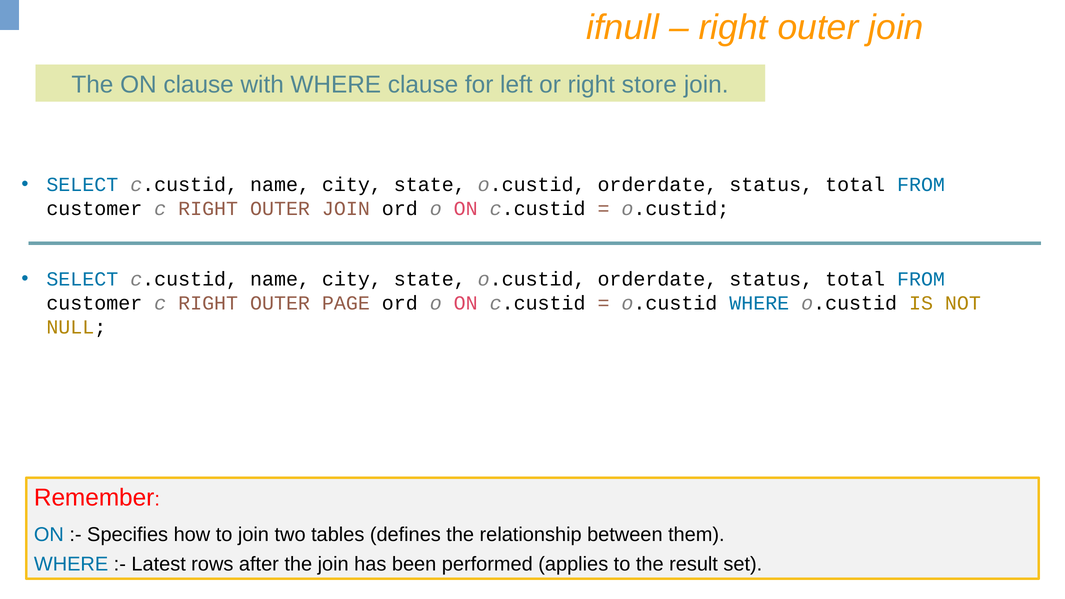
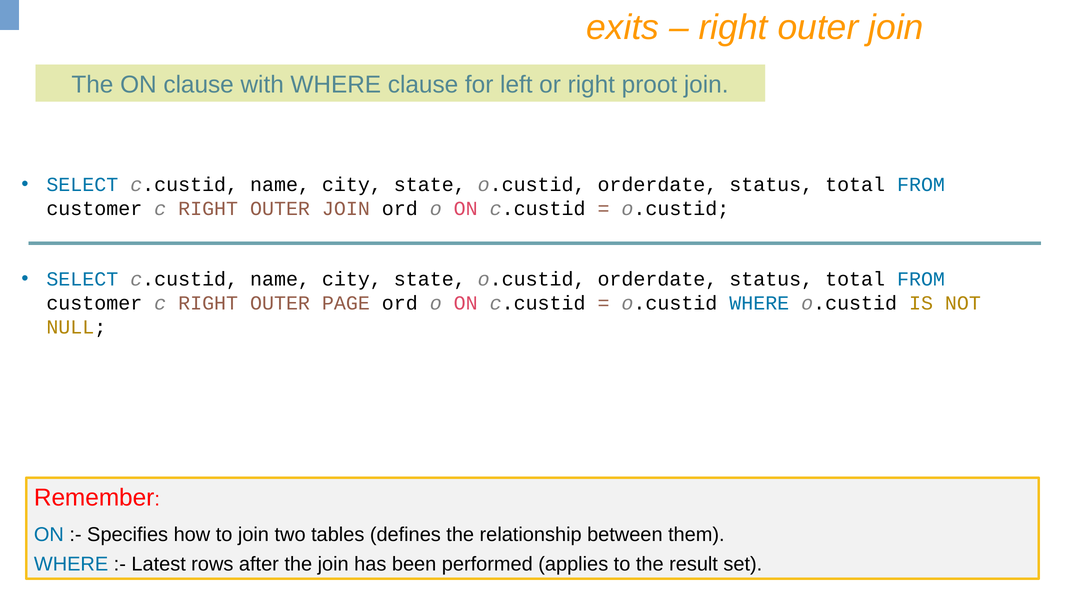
ifnull: ifnull -> exits (623, 28)
store: store -> proot (649, 85)
